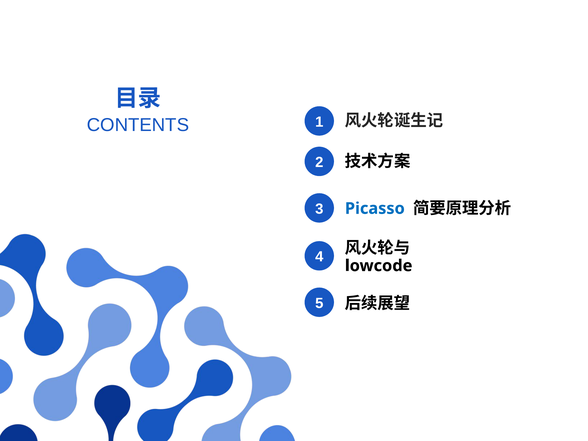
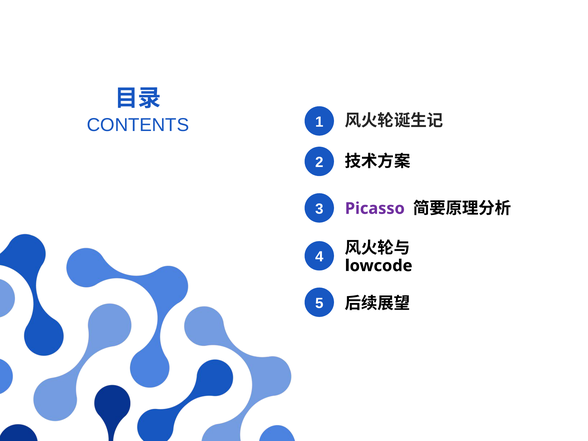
Picasso colour: blue -> purple (375, 208)
